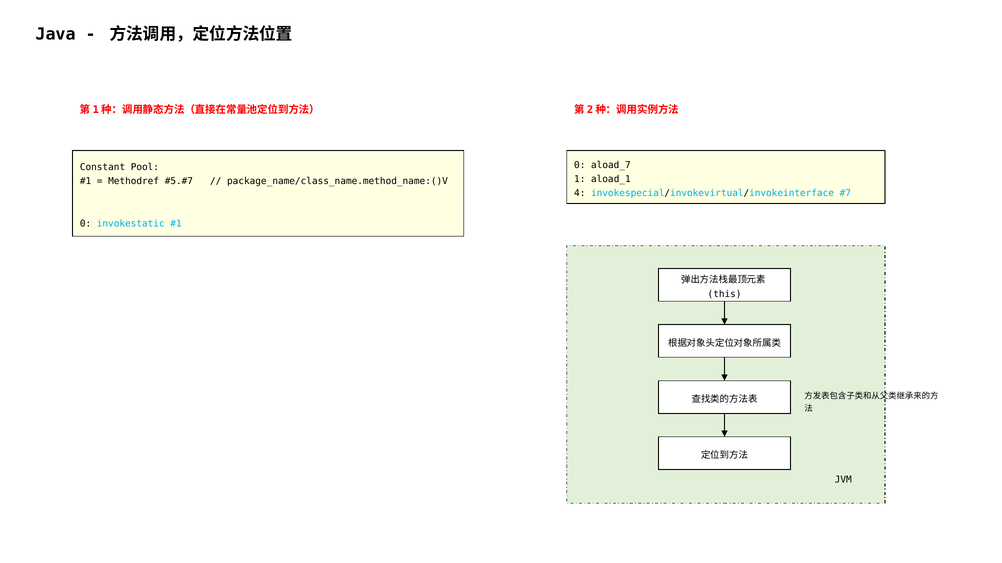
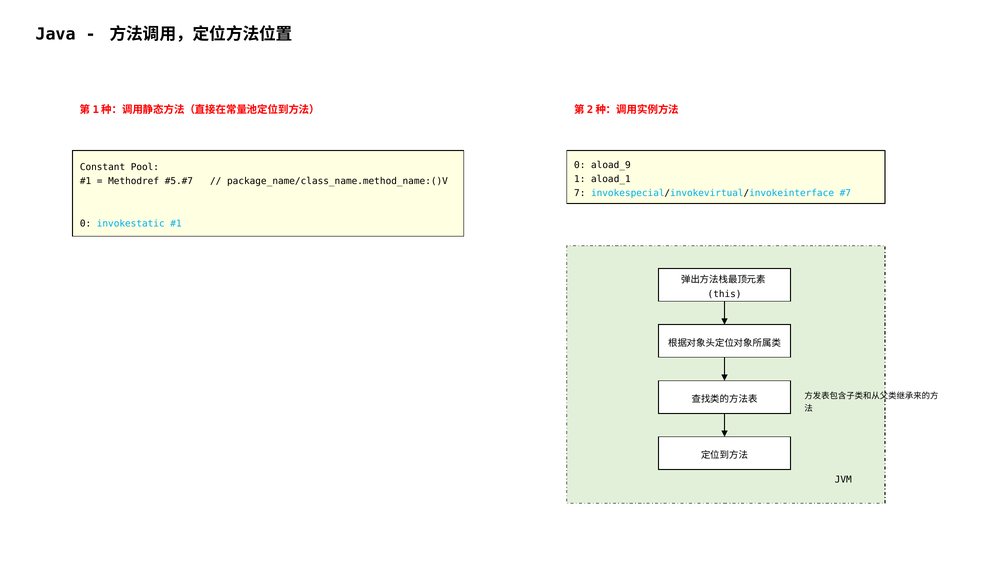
aload_7: aload_7 -> aload_9 (611, 165)
4: 4 -> 7 (580, 193)
